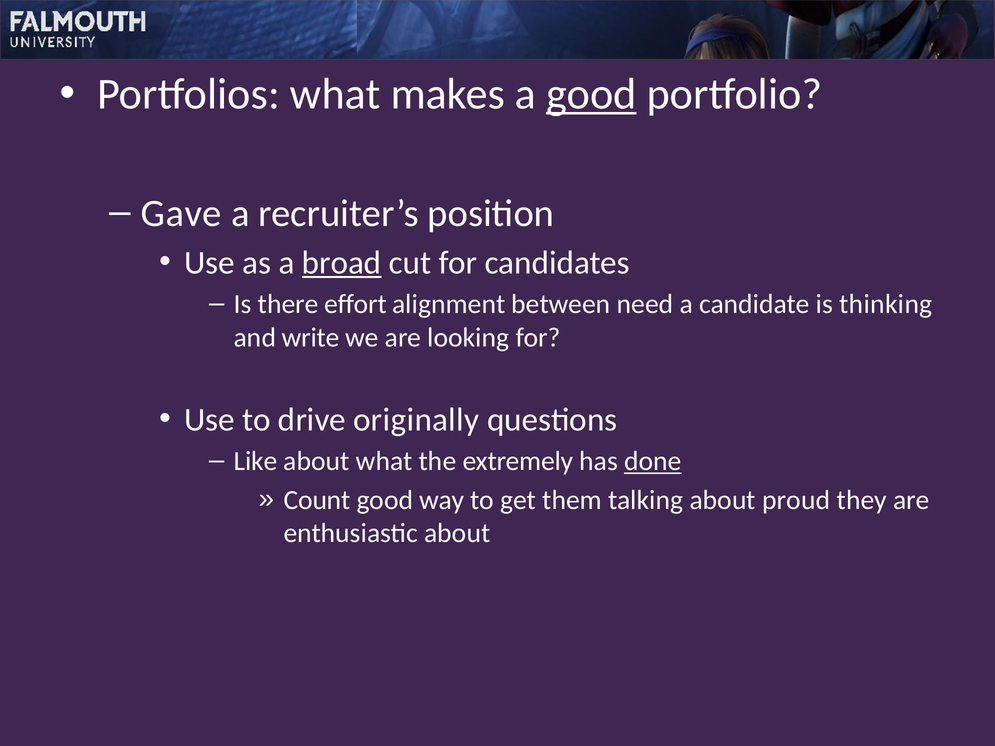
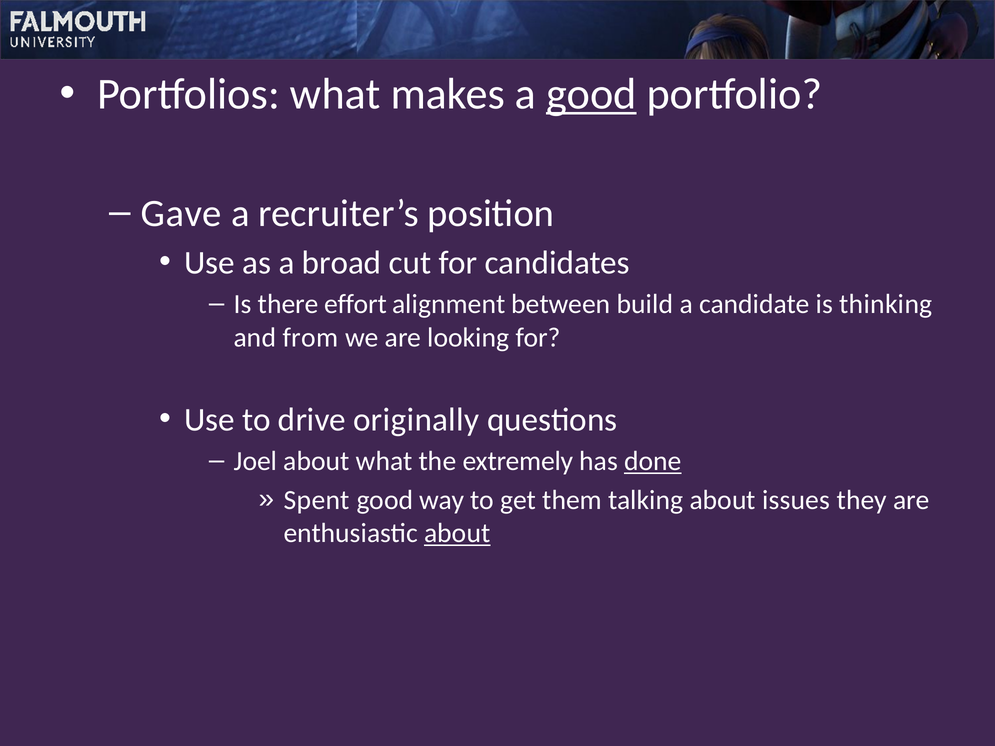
broad underline: present -> none (342, 263)
need: need -> build (645, 304)
write: write -> from (310, 338)
Like: Like -> Joel (256, 461)
Count: Count -> Spent (317, 500)
proud: proud -> issues (796, 500)
about underline: none -> present (457, 533)
